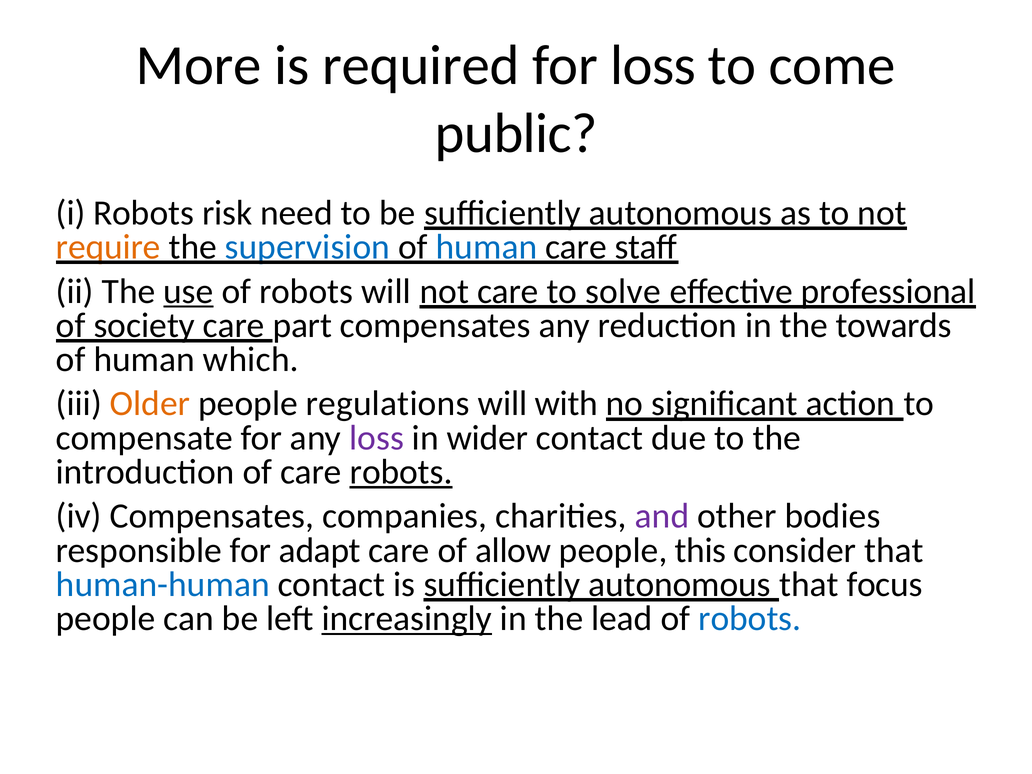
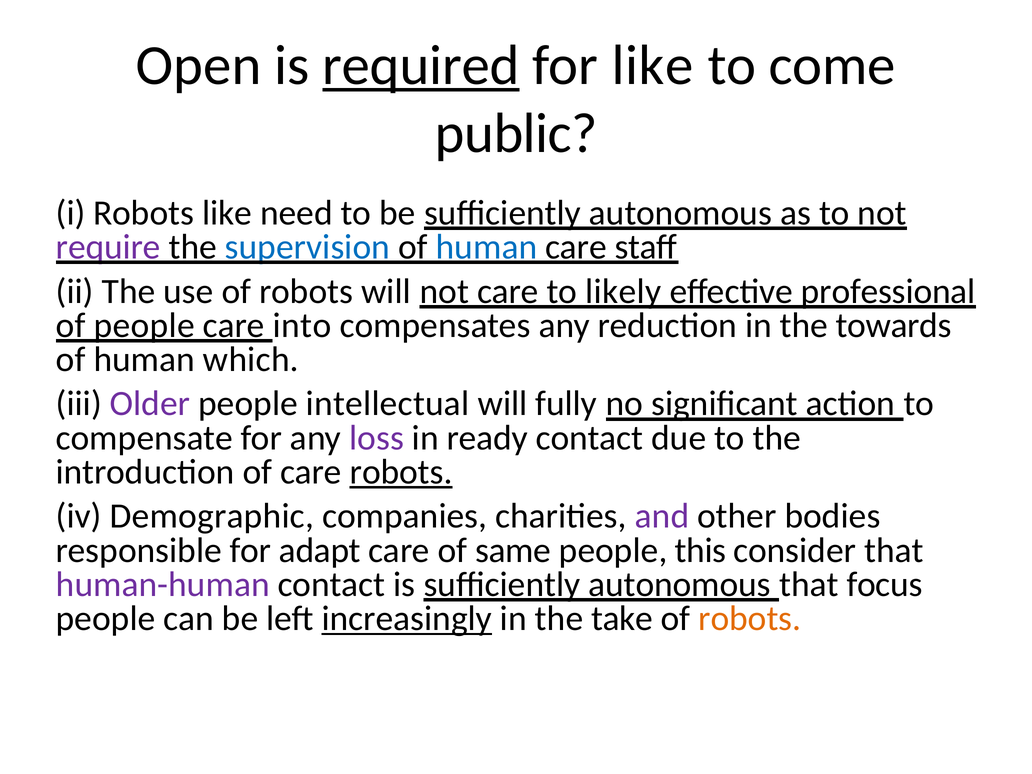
More: More -> Open (199, 65)
required underline: none -> present (421, 65)
for loss: loss -> like (653, 65)
Robots risk: risk -> like (227, 213)
require colour: orange -> purple (108, 247)
use underline: present -> none (188, 291)
solve: solve -> likely (623, 291)
of society: society -> people (144, 325)
part: part -> into (302, 325)
Older colour: orange -> purple (150, 404)
regulations: regulations -> intellectual (388, 404)
with: with -> fully (566, 404)
wider: wider -> ready (487, 438)
iv Compensates: Compensates -> Demographic (212, 516)
allow: allow -> same (513, 550)
human-human colour: blue -> purple (163, 584)
lead: lead -> take (622, 619)
robots colour: blue -> orange (750, 619)
